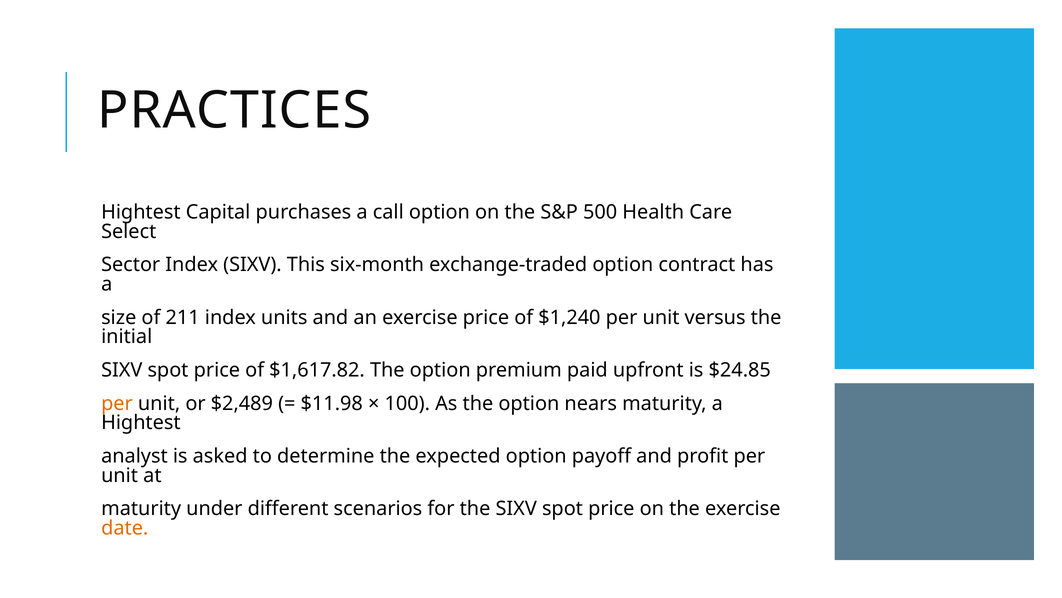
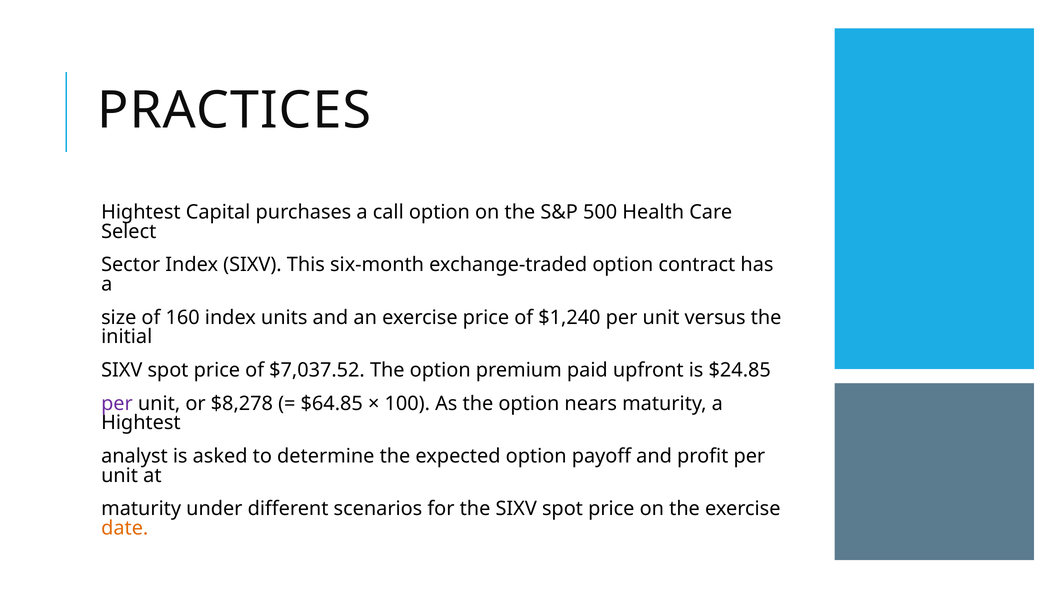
211: 211 -> 160 (183, 317)
$1,617.82: $1,617.82 -> $7,037.52 (317, 370)
per colour: orange -> purple (117, 403)
$2,489: $2,489 -> $8,278 (242, 403)
$11.98: $11.98 -> $64.85 (332, 403)
